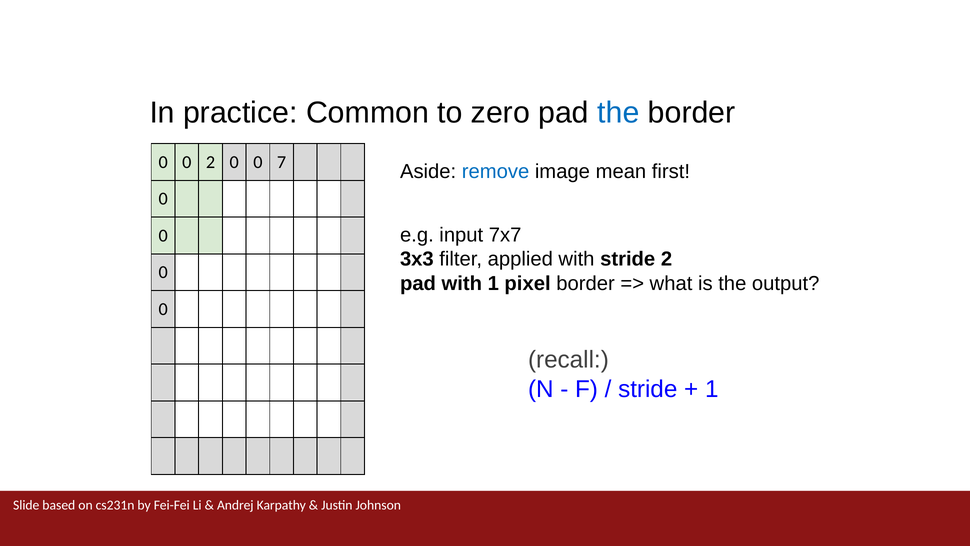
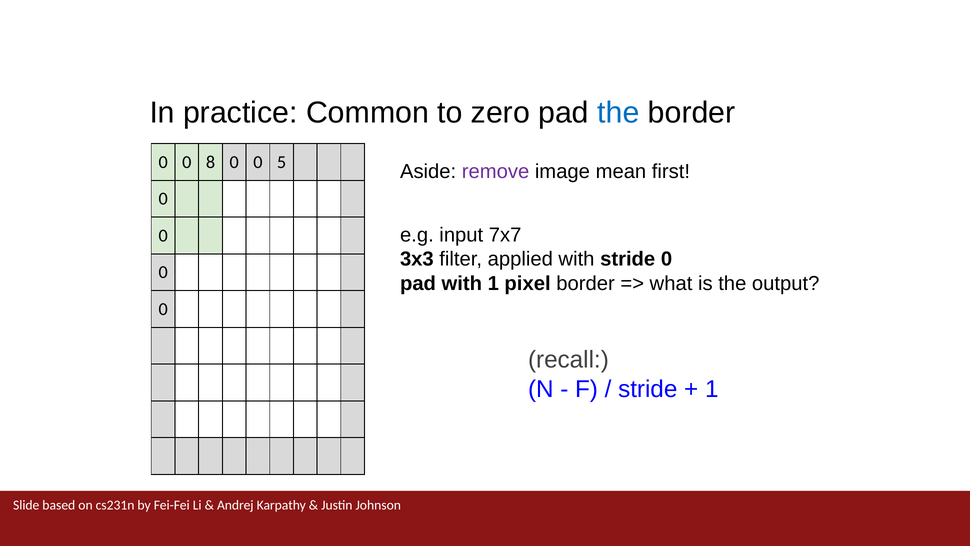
0 2: 2 -> 8 (211, 162)
7: 7 -> 5 (282, 162)
remove colour: blue -> purple (496, 171)
stride 2: 2 -> 0 (667, 259)
